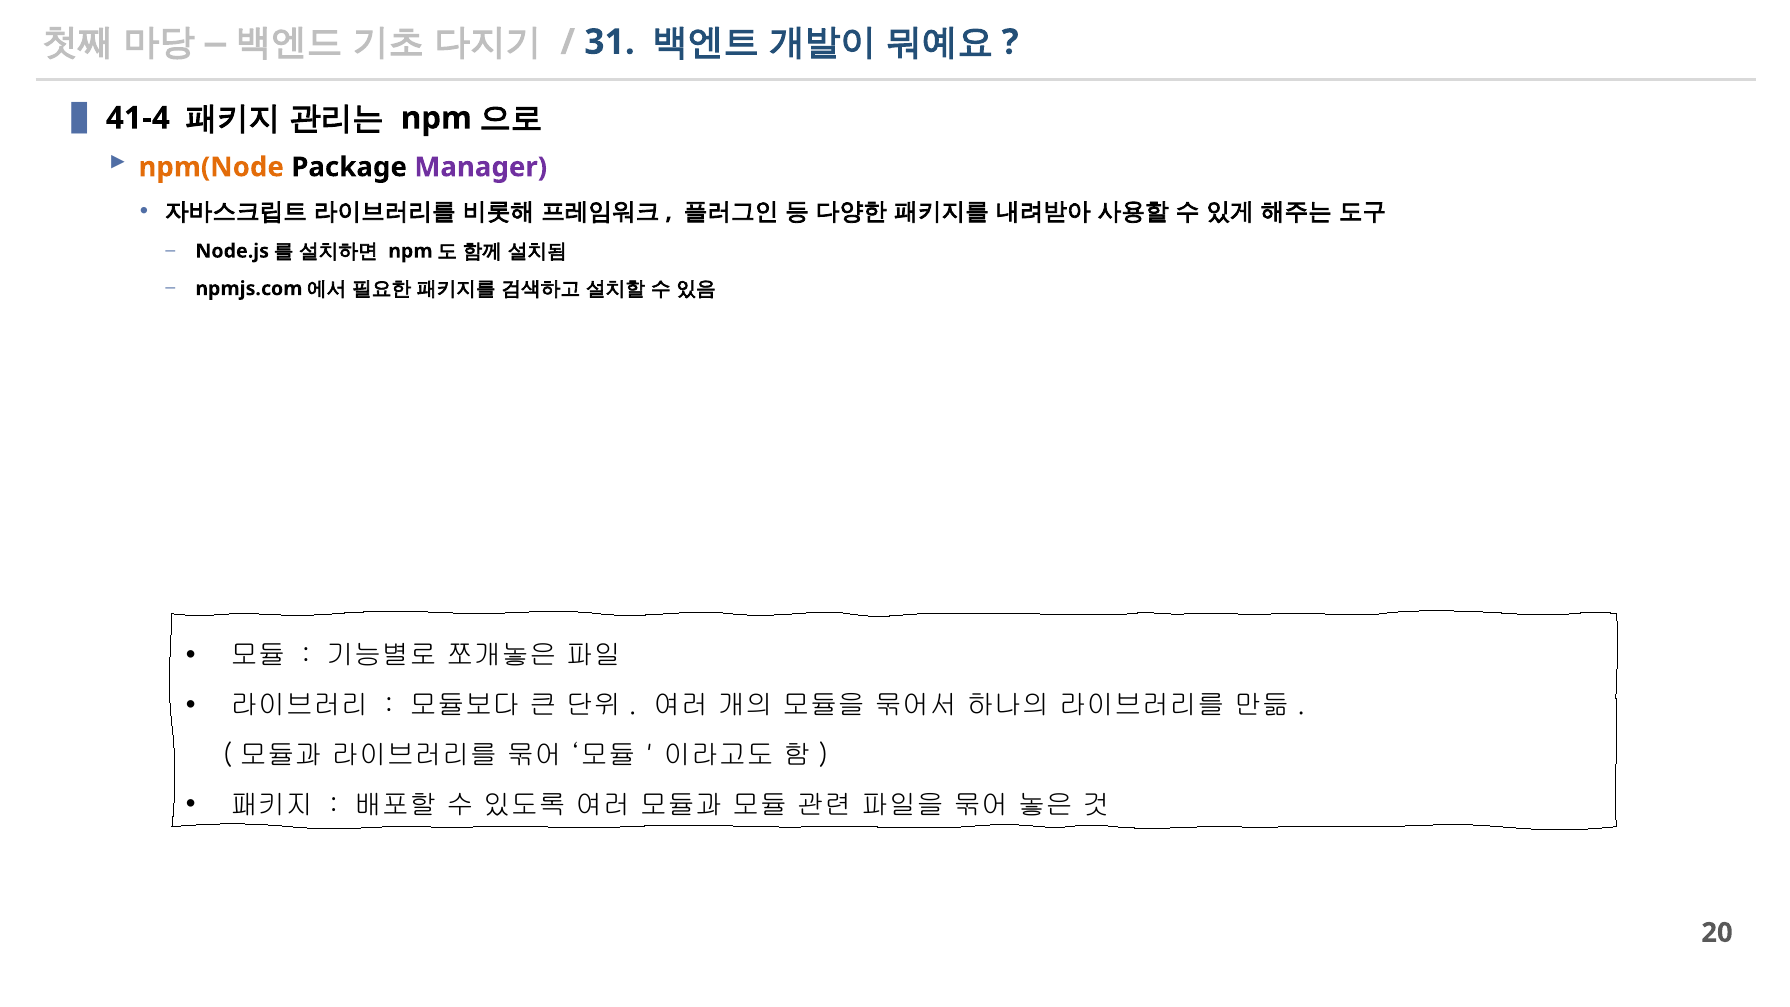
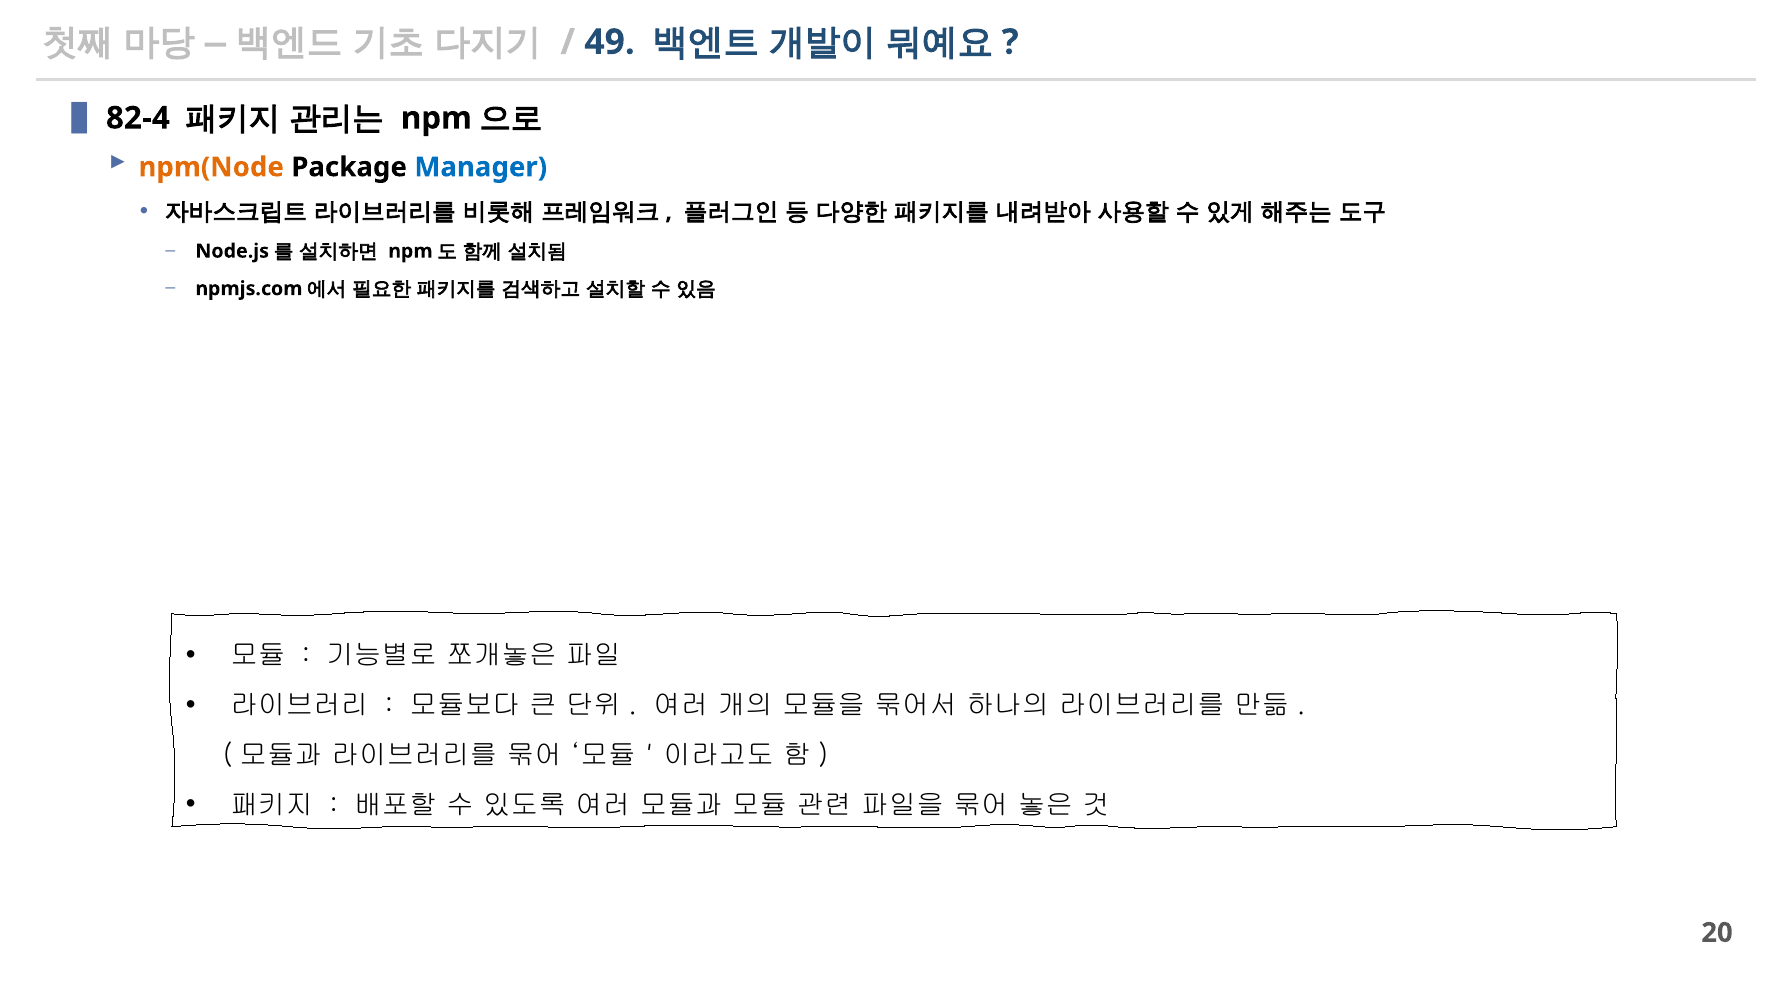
31: 31 -> 49 (610, 42)
41-4: 41-4 -> 82-4 (138, 118)
Manager colour: purple -> blue (481, 167)
